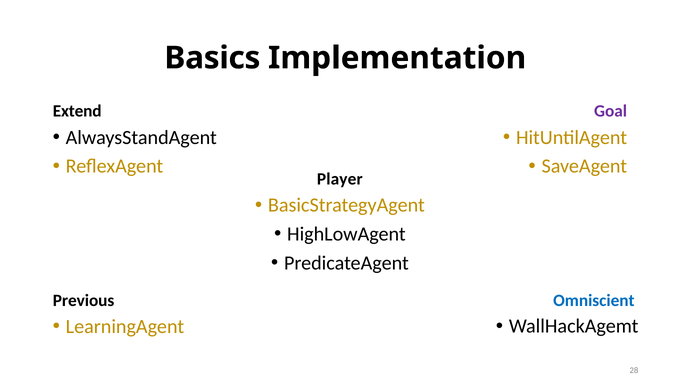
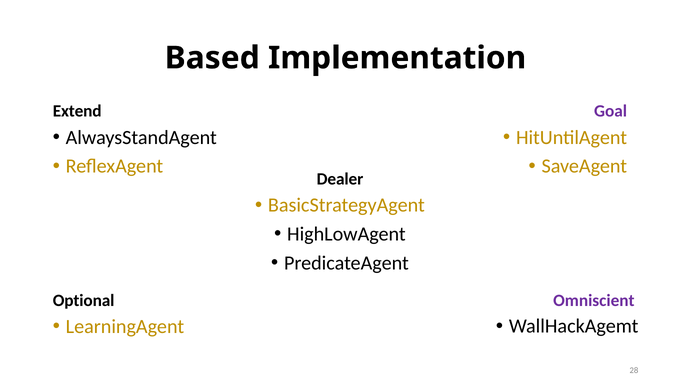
Basics: Basics -> Based (212, 58)
Player: Player -> Dealer (340, 179)
Previous: Previous -> Optional (84, 301)
Omniscient colour: blue -> purple (594, 301)
